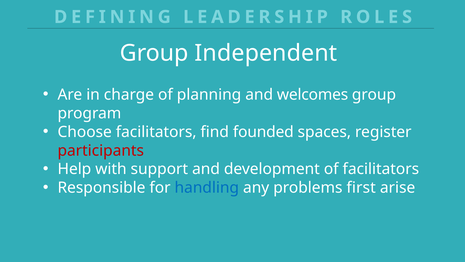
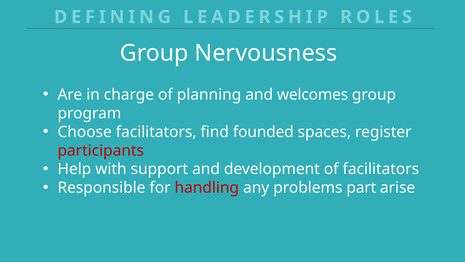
Independent: Independent -> Nervousness (266, 53)
handling colour: blue -> red (207, 188)
first: first -> part (361, 188)
